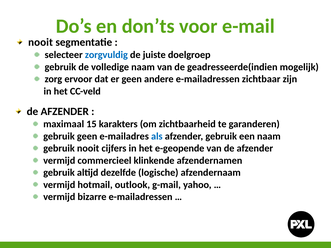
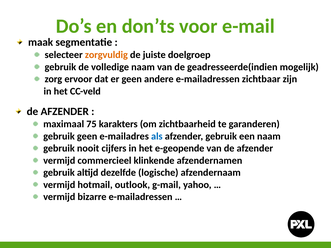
nooit: nooit -> maak (41, 42)
zorgvuldig colour: blue -> orange (106, 55)
15: 15 -> 75 (91, 124)
